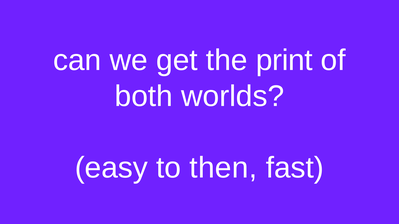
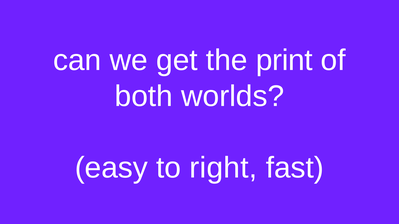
then: then -> right (223, 168)
